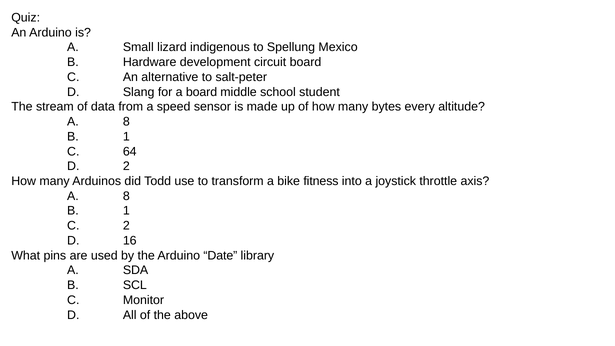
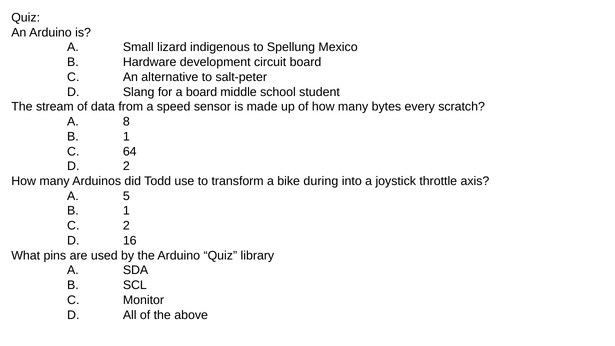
altitude: altitude -> scratch (462, 107)
fitness: fitness -> during (321, 181)
8: 8 -> 5 (126, 196)
Arduino Date: Date -> Quiz (220, 255)
